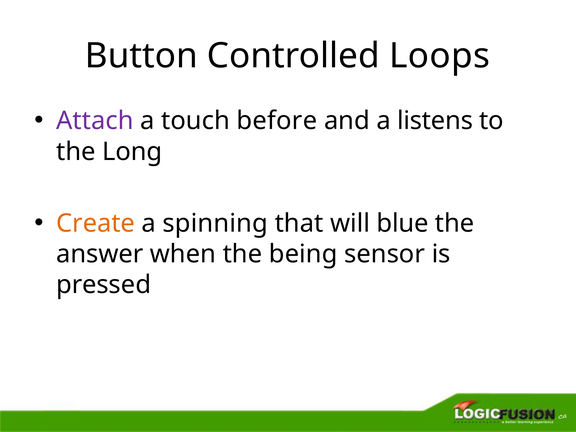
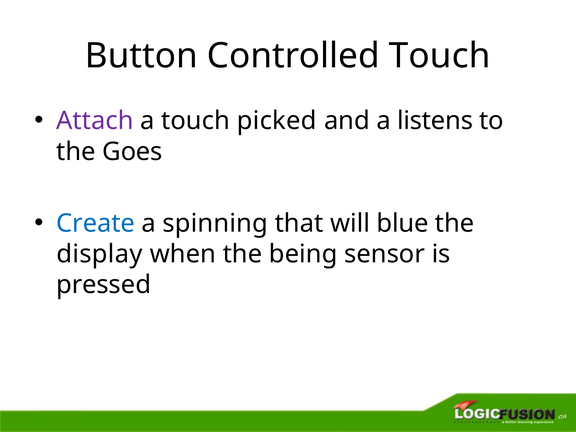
Controlled Loops: Loops -> Touch (440, 56)
before: before -> picked (277, 121)
Long: Long -> Goes (132, 152)
Create colour: orange -> blue (96, 223)
answer: answer -> display (100, 254)
